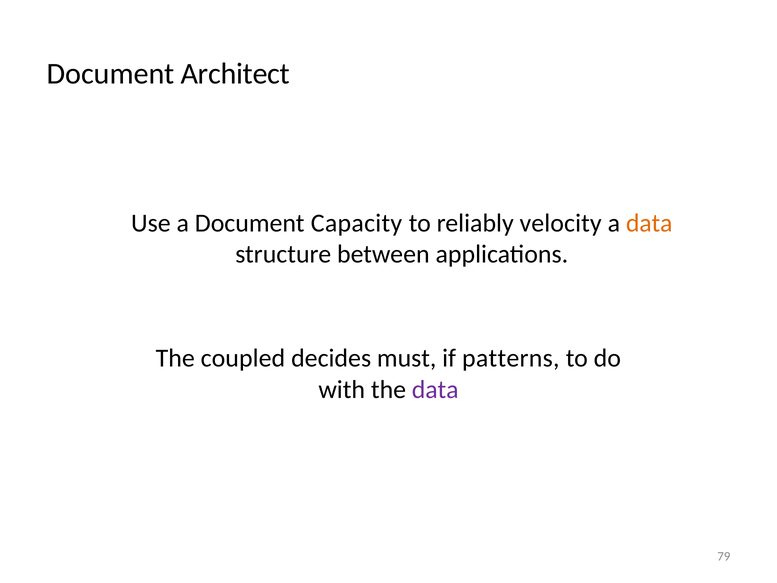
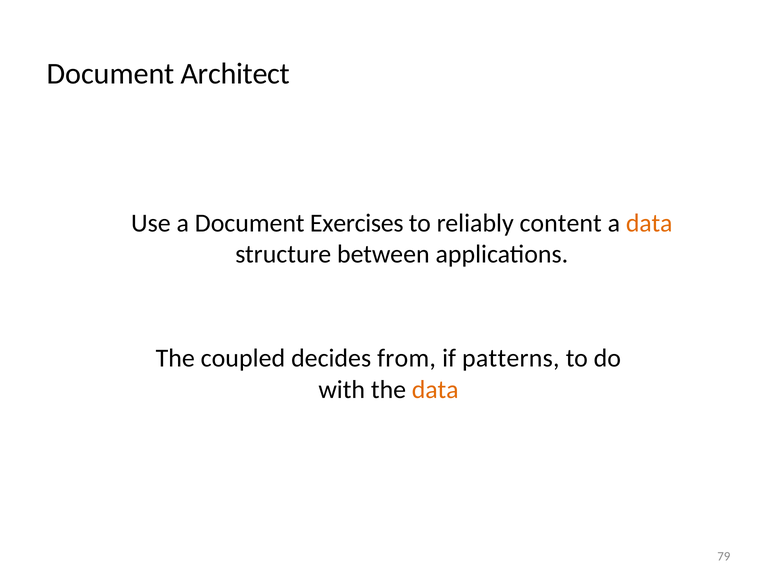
Capacity: Capacity -> Exercises (357, 223)
velocity: velocity -> content (561, 223)
must: must -> from (407, 358)
data colour: purple -> orange (435, 389)
